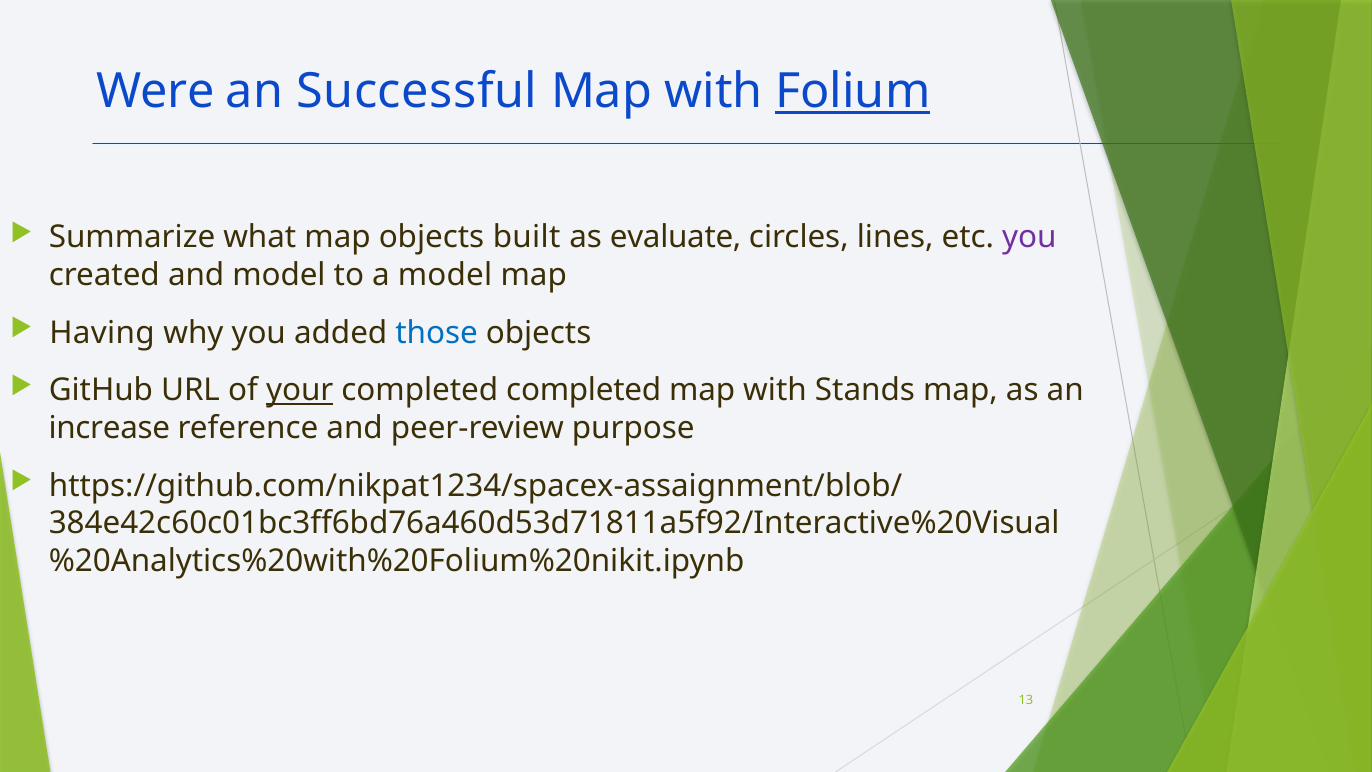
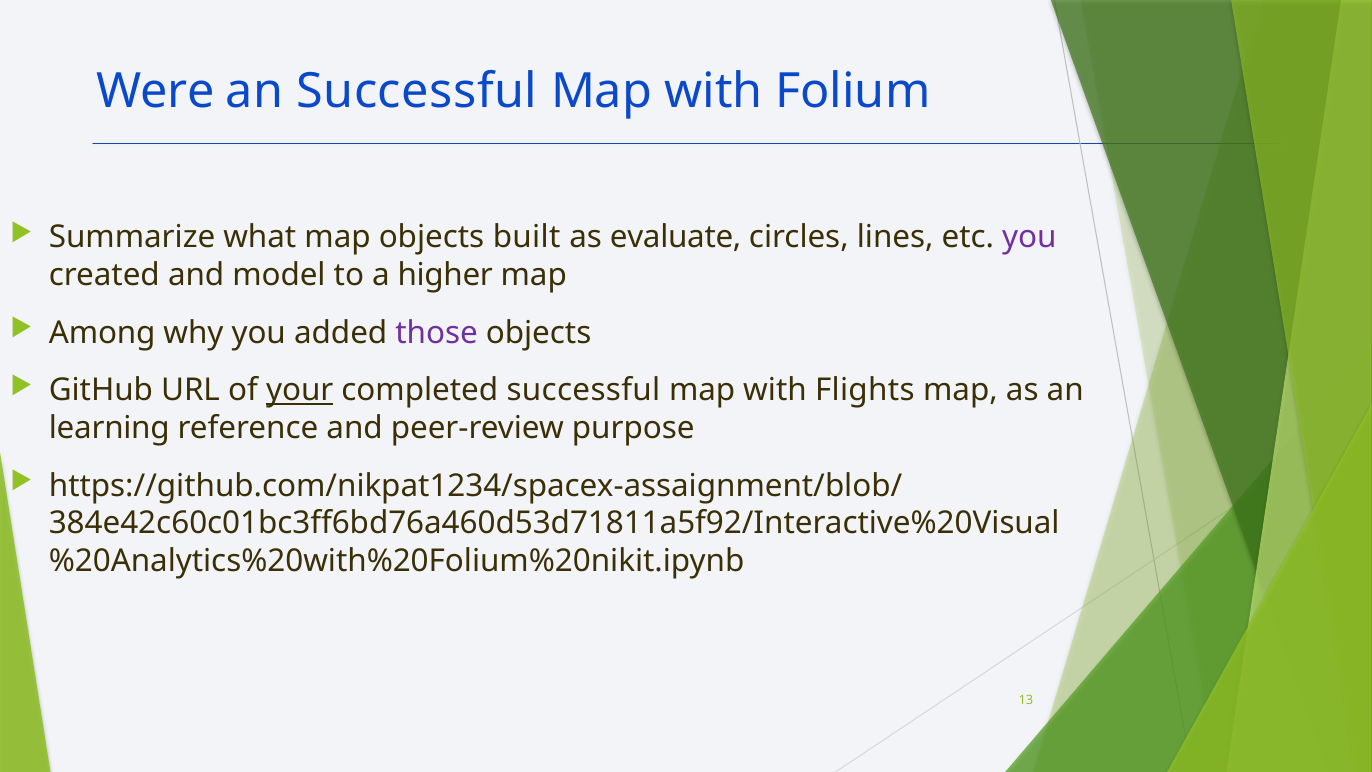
Folium underline: present -> none (853, 92)
a model: model -> higher (445, 275)
Having: Having -> Among (102, 333)
those colour: blue -> purple (437, 333)
completed completed: completed -> successful (583, 390)
Stands: Stands -> Flights (865, 390)
increase: increase -> learning (109, 428)
